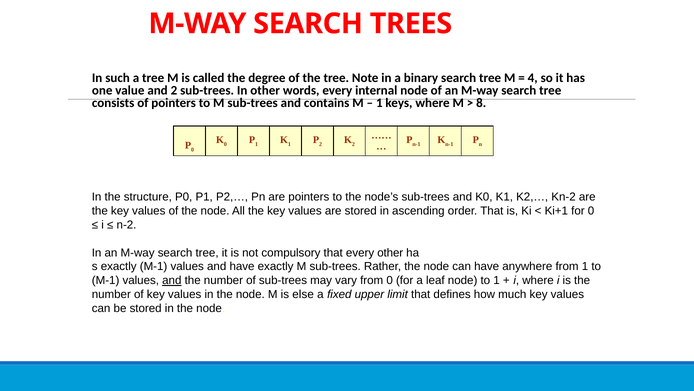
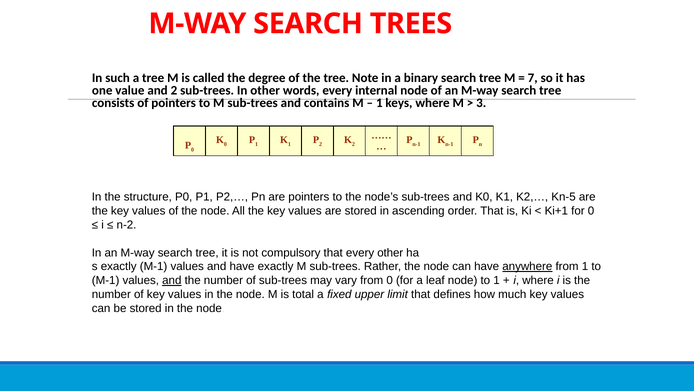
4: 4 -> 7 (533, 78)
8: 8 -> 3 (481, 103)
Kn-2: Kn-2 -> Kn-5 (564, 197)
anywhere underline: none -> present (527, 266)
else: else -> total (303, 294)
